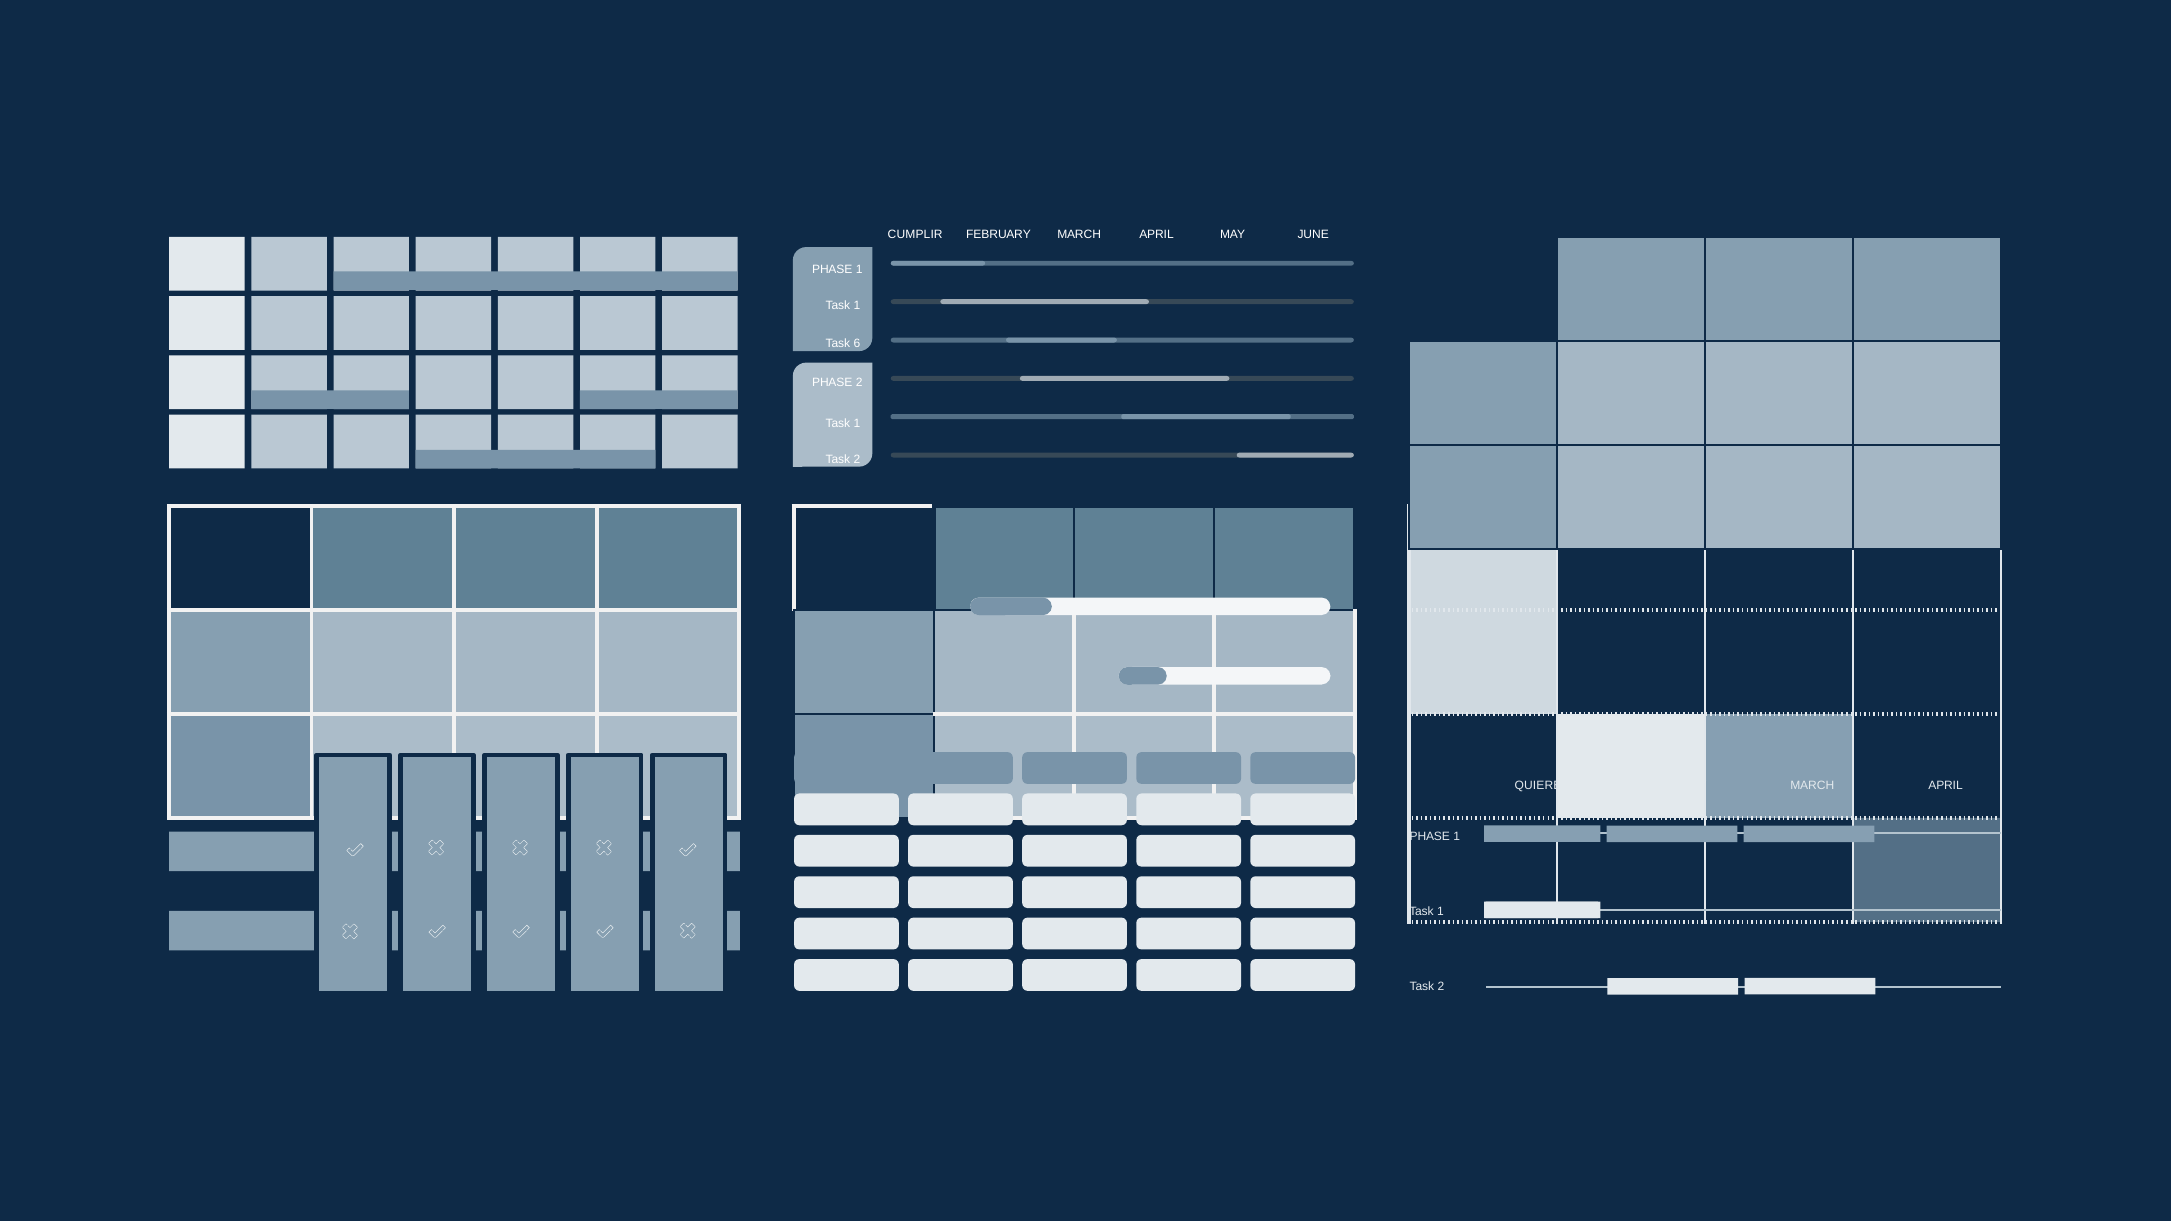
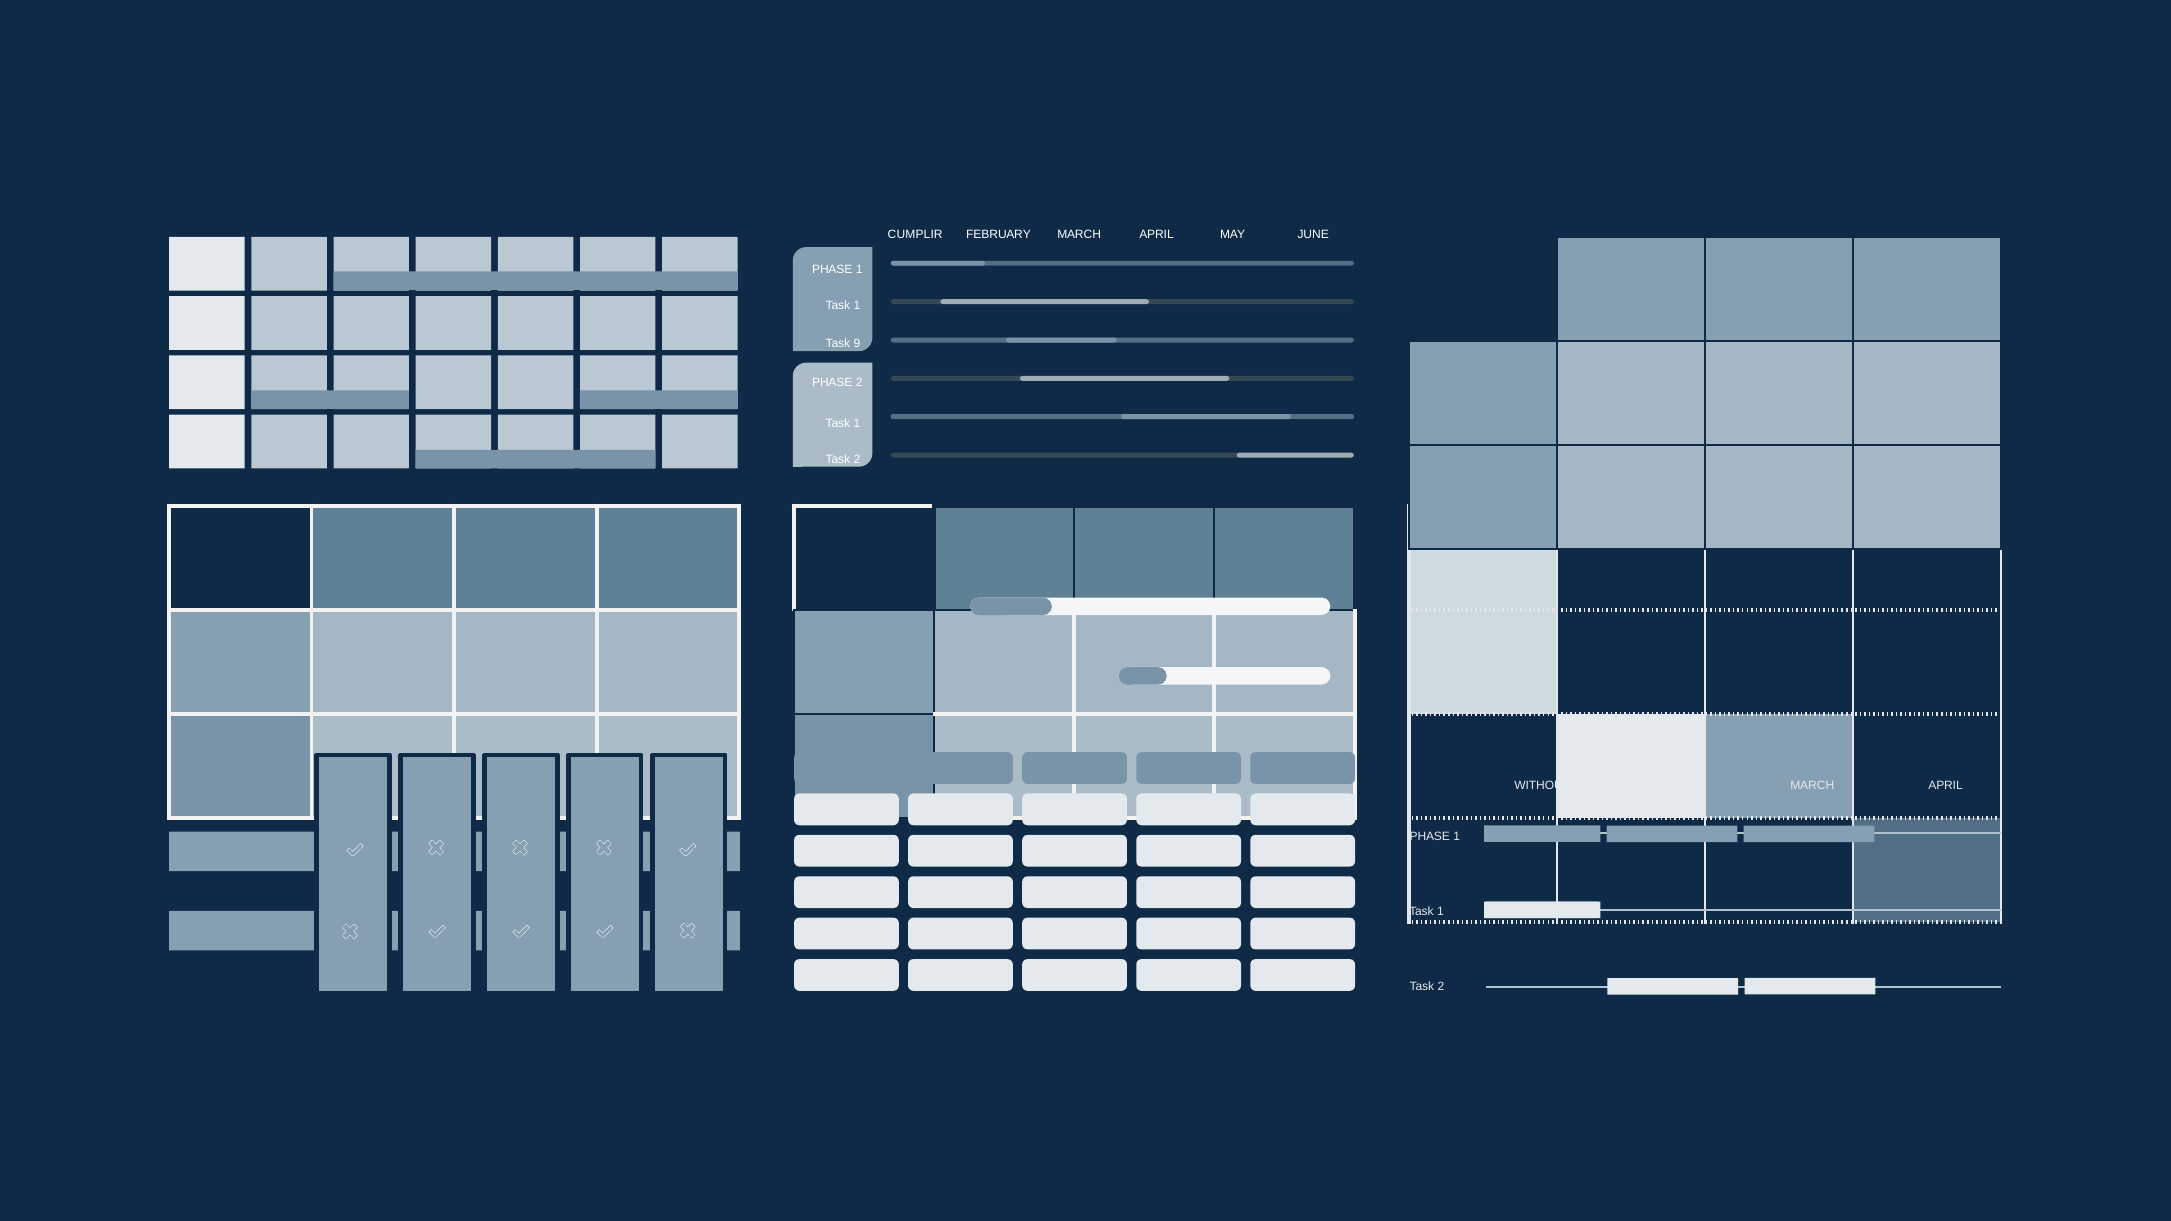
6: 6 -> 9 (857, 344)
QUIERES: QUIERES -> WITHOUT (1542, 786)
